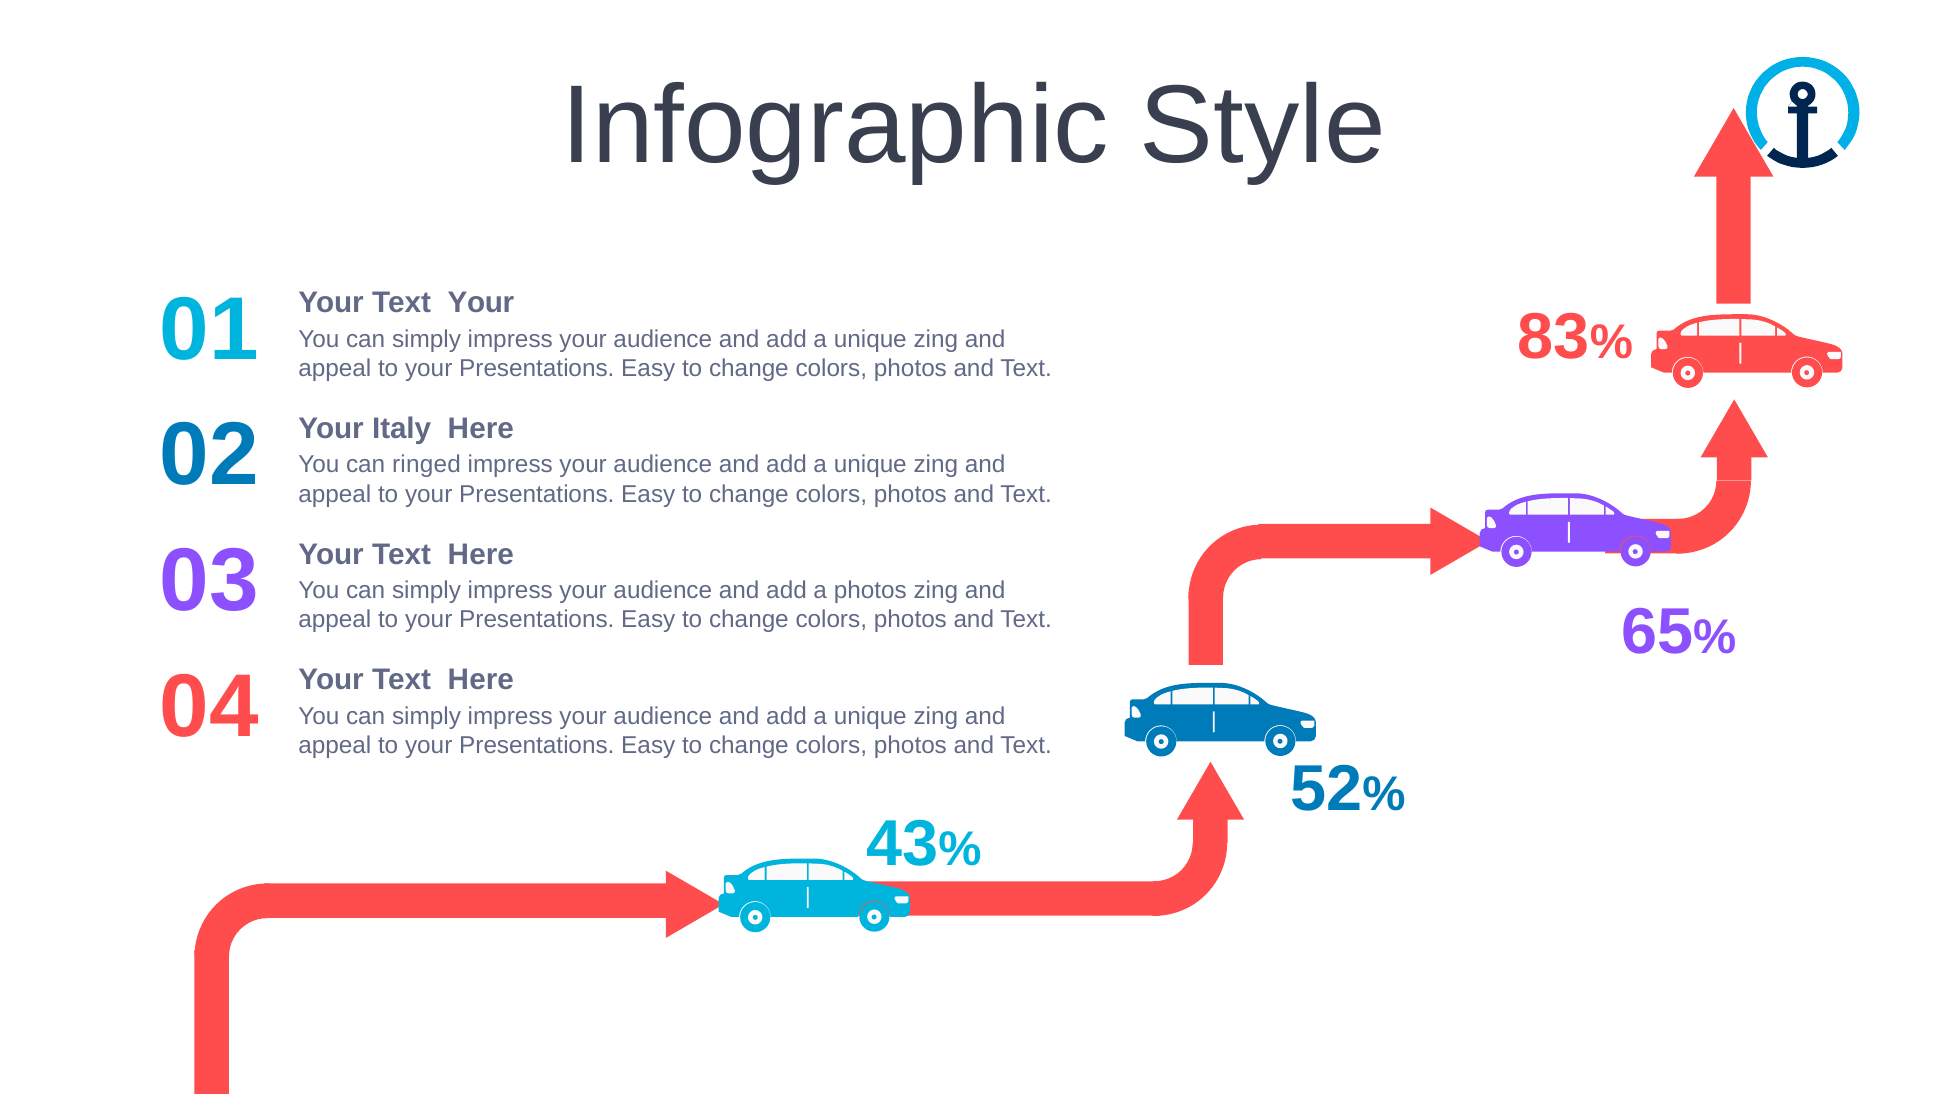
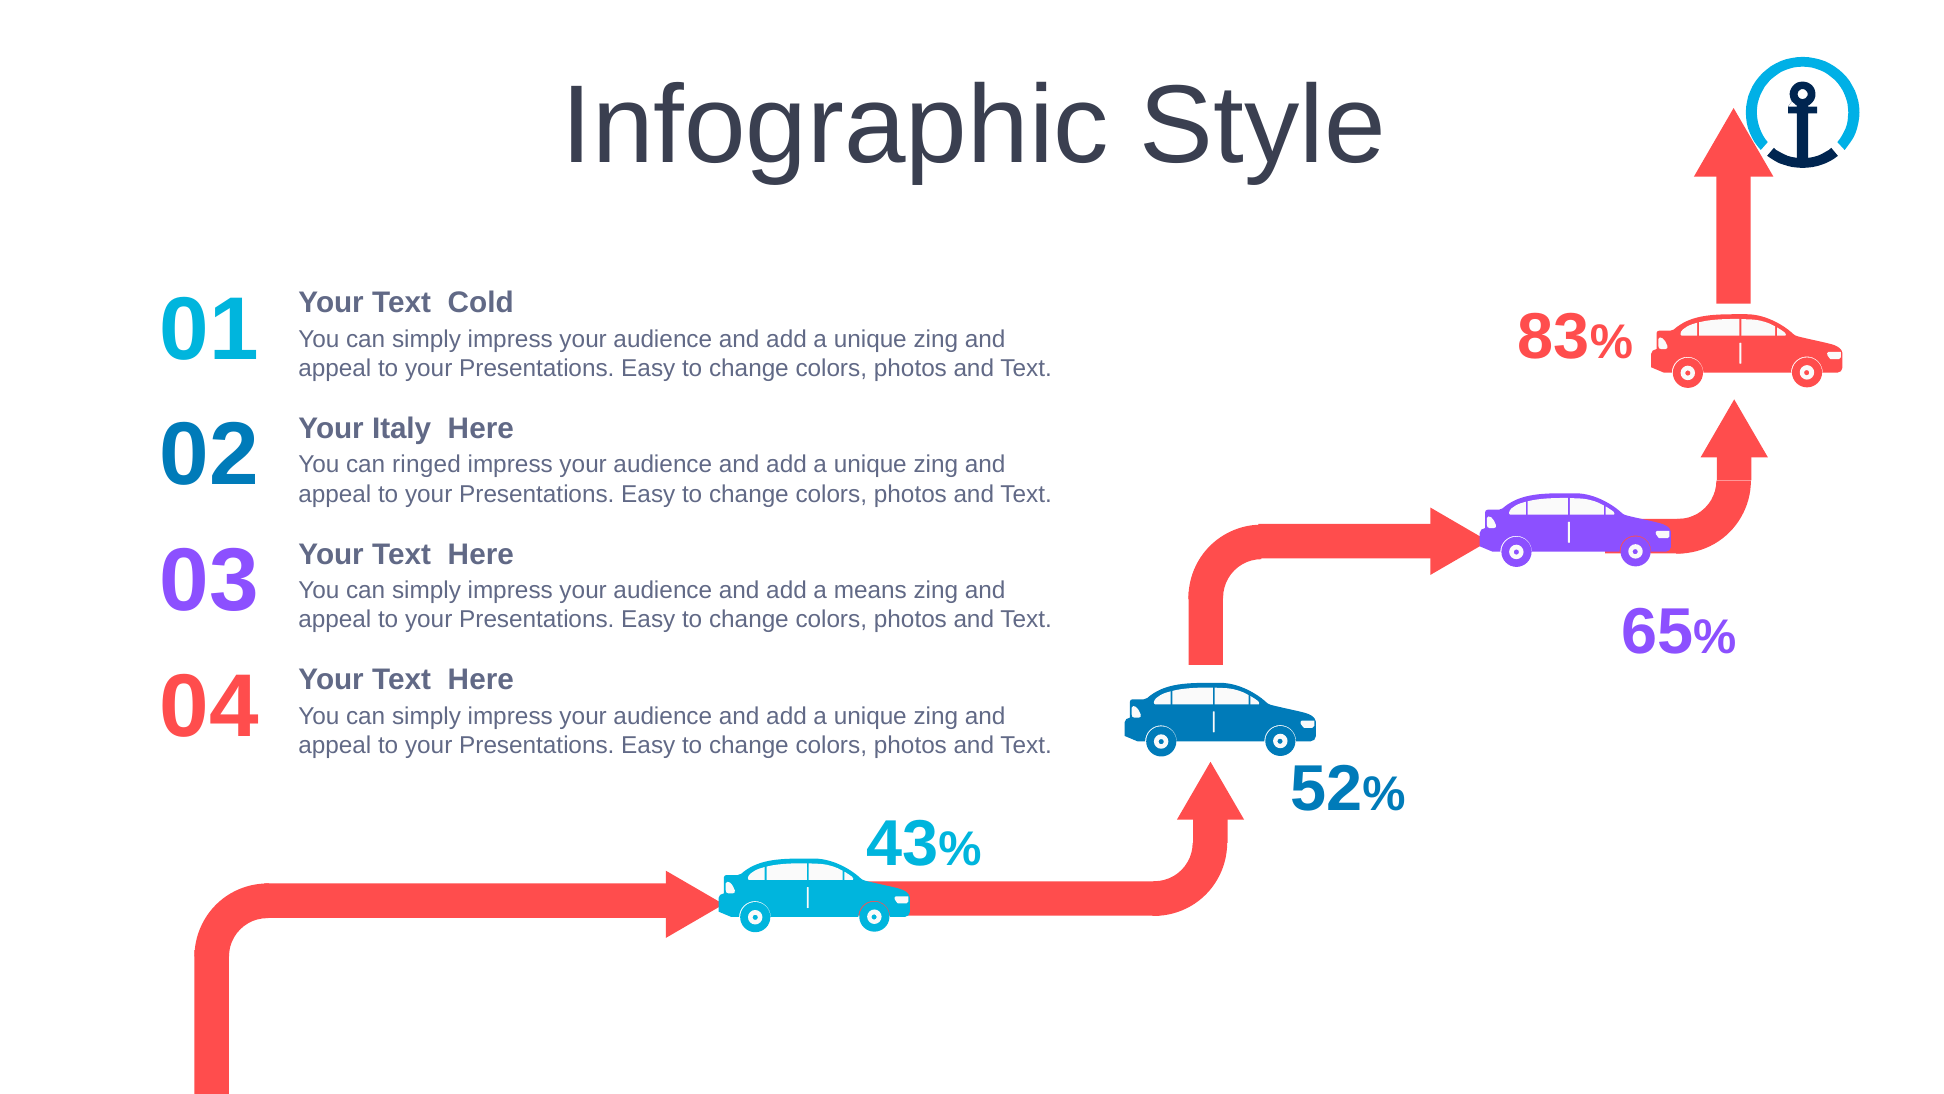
Your Text Your: Your -> Cold (481, 303)
a photos: photos -> means (870, 590)
